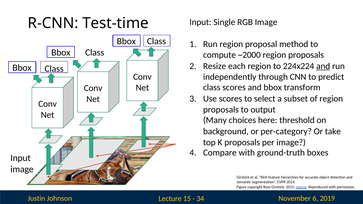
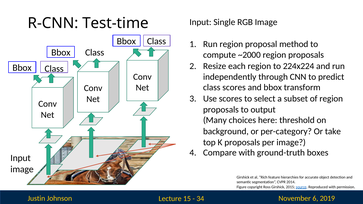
and underline: present -> none (323, 66)
